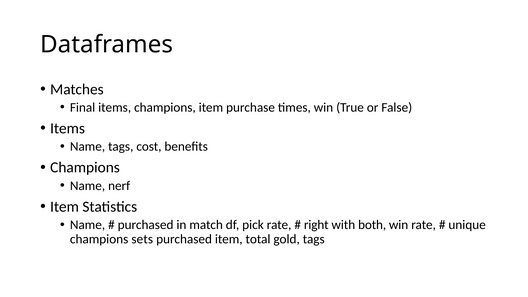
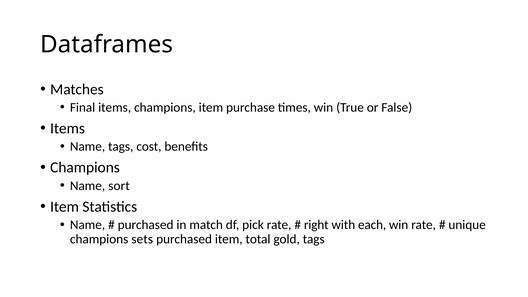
nerf: nerf -> sort (119, 186)
both: both -> each (372, 225)
